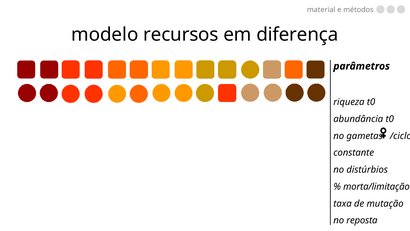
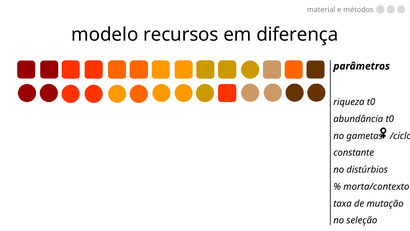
morta/limitação: morta/limitação -> morta/contexto (376, 186)
reposta: reposta -> seleção (362, 220)
